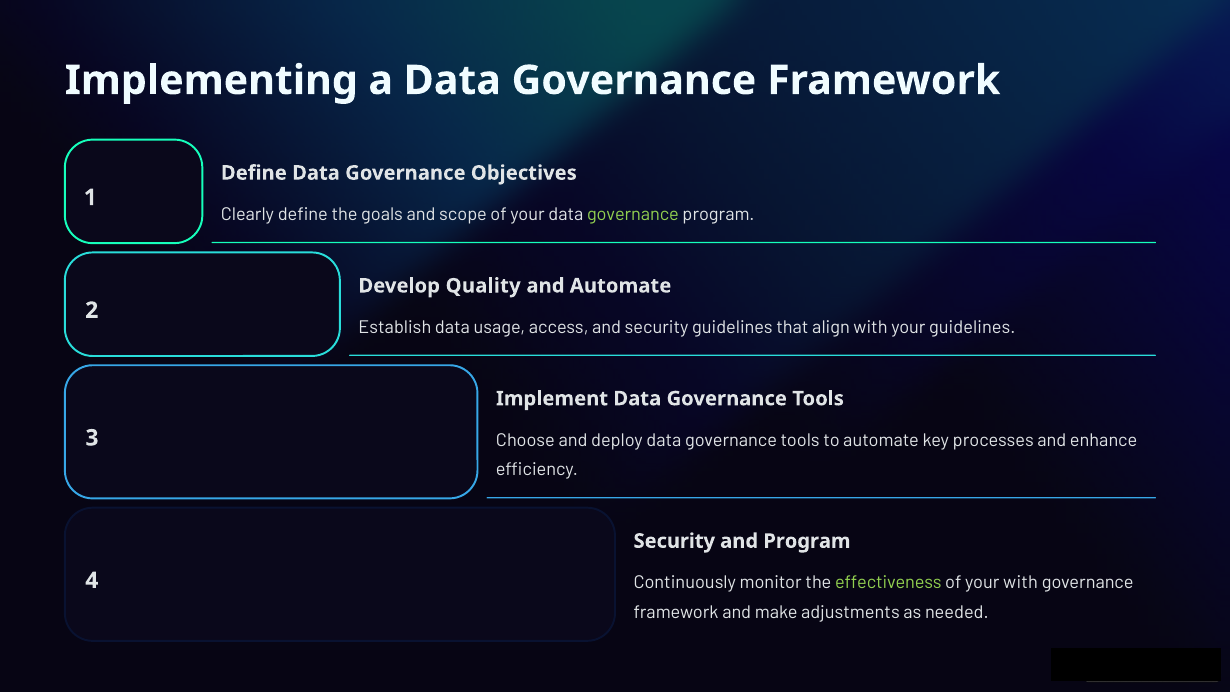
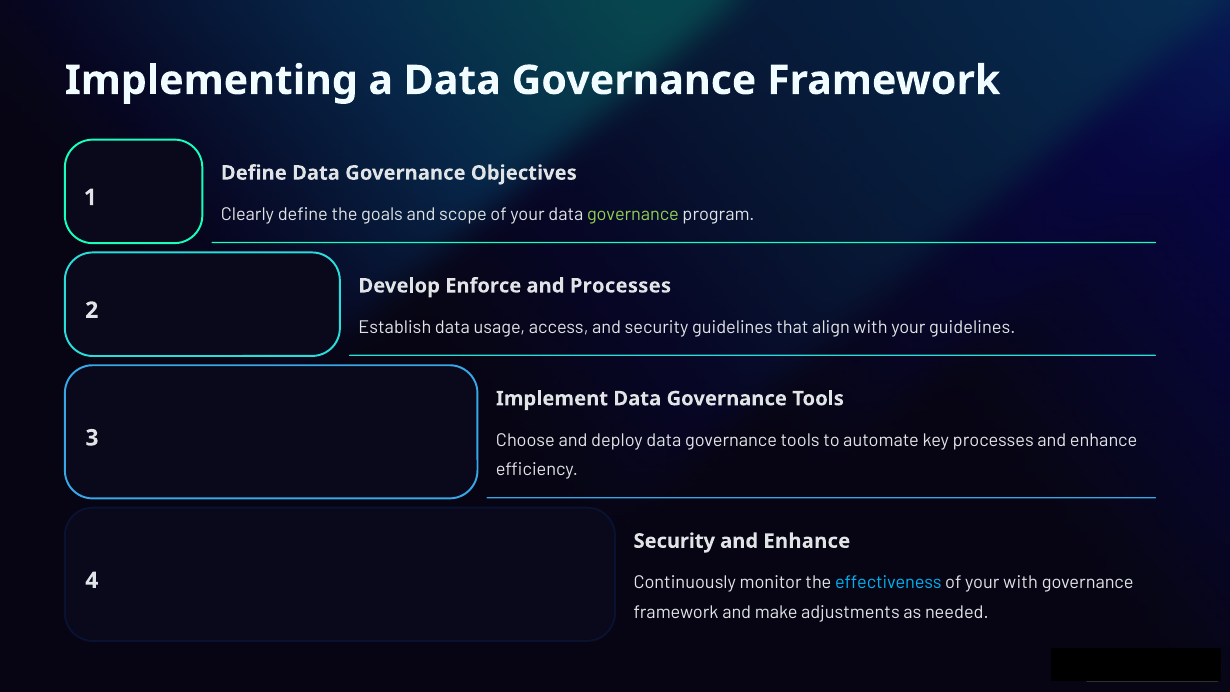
Quality: Quality -> Enforce (483, 286)
and Automate: Automate -> Processes (620, 286)
Program: Program -> Enhance (807, 541)
effectiveness colour: light green -> light blue (888, 583)
